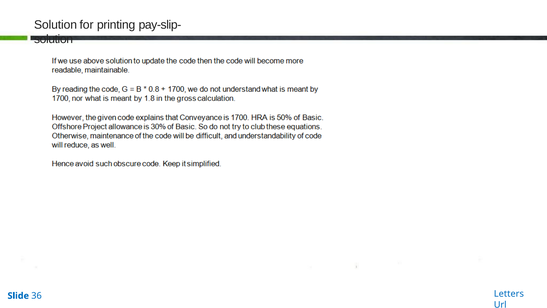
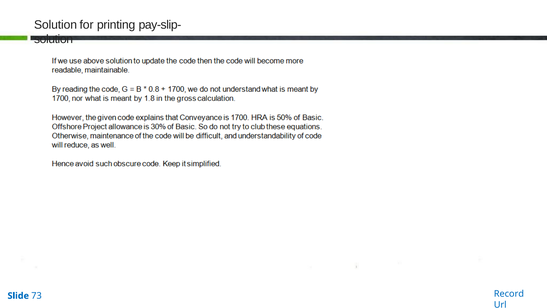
Letters: Letters -> Record (509, 294)
36: 36 -> 73 (37, 296)
